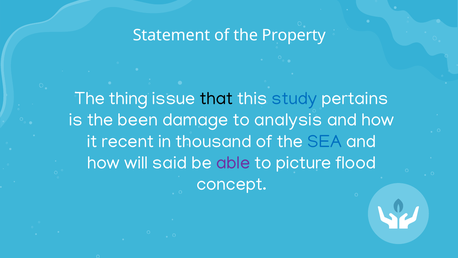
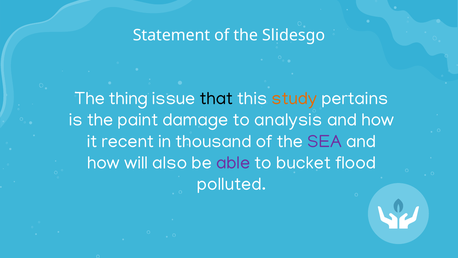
Property: Property -> Slidesgo (294, 35)
study colour: blue -> orange (294, 98)
been: been -> paint (138, 120)
SEA colour: blue -> purple (325, 141)
said: said -> also (170, 162)
picture: picture -> bucket (303, 162)
concept: concept -> polluted (231, 184)
